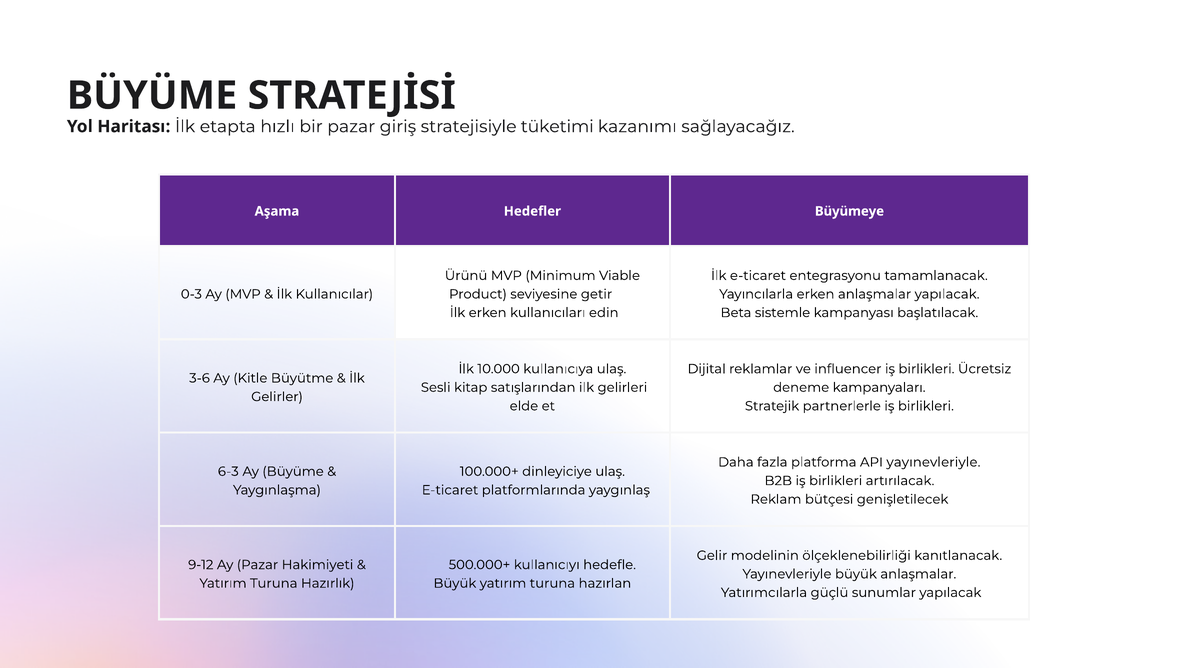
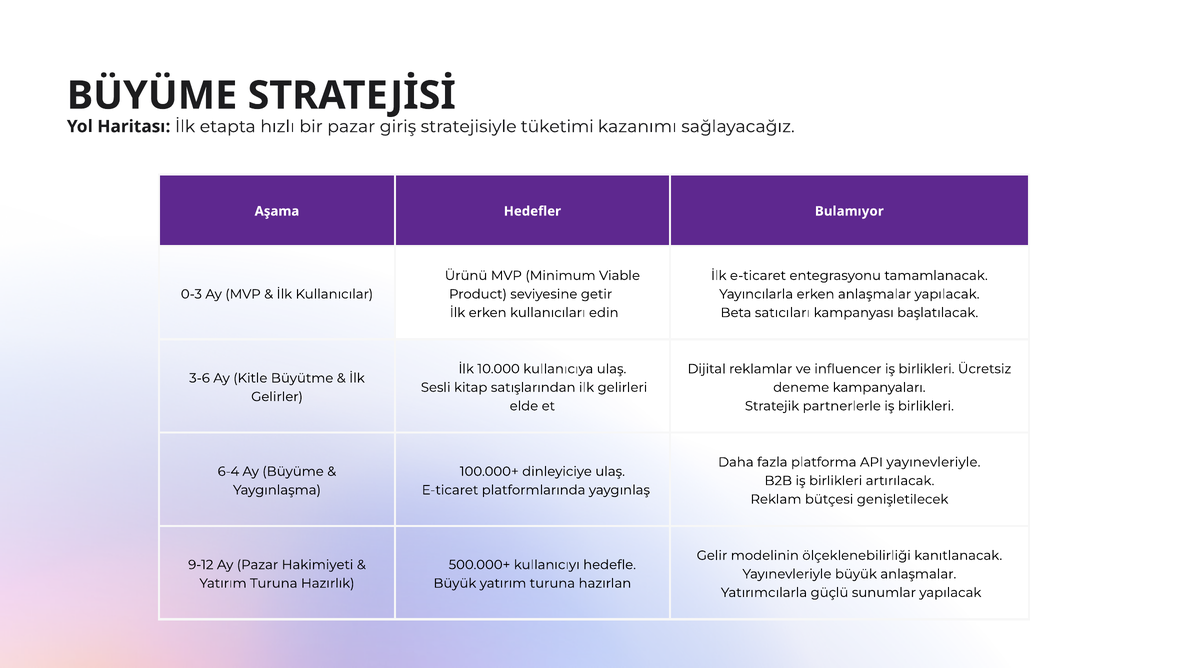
Büyümeye: Büyümeye -> Bulamıyor (849, 211)
sistemle: sistemle -> satıcıları (782, 313)
6-3: 6-3 -> 6-4 (228, 472)
